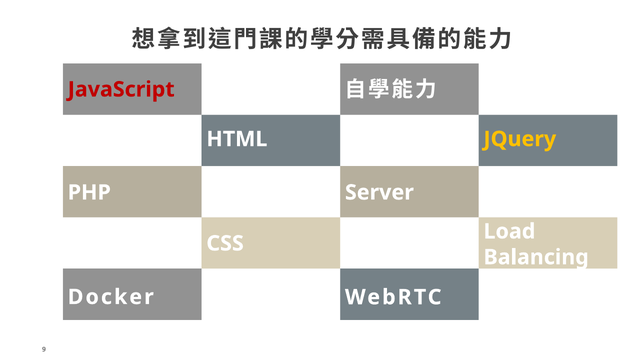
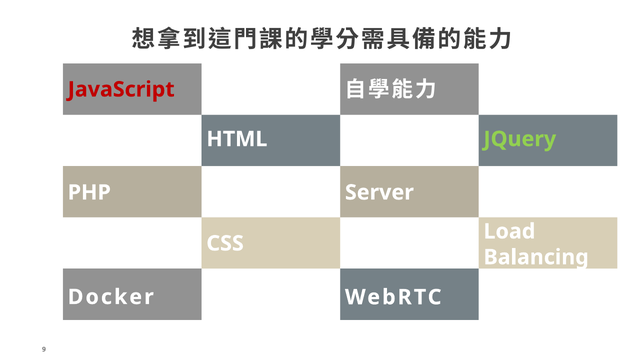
JQuery colour: yellow -> light green (520, 139)
